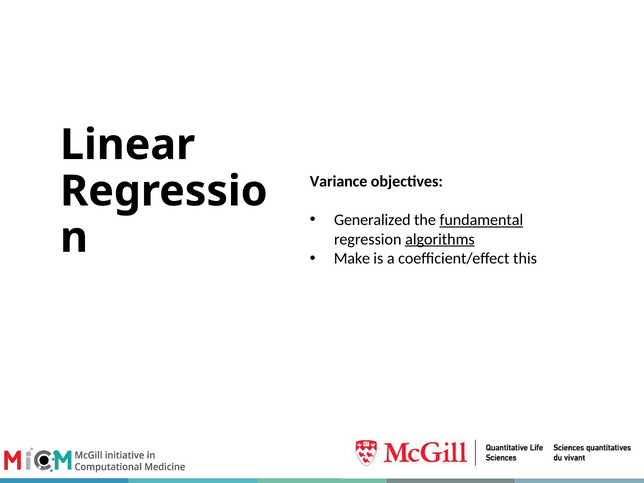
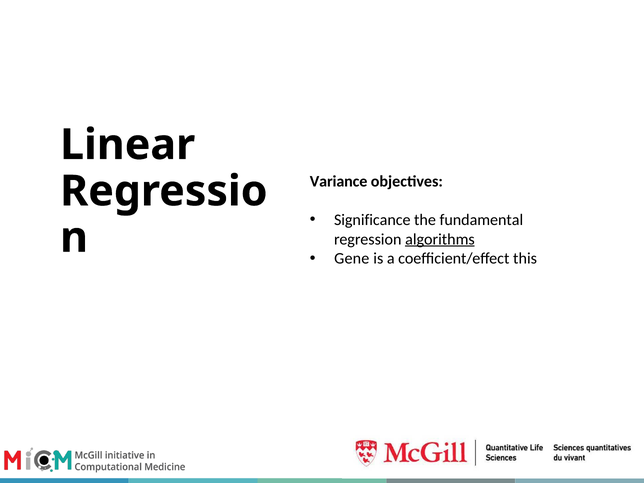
Generalized: Generalized -> Significance (372, 220)
fundamental underline: present -> none (481, 220)
Make: Make -> Gene (352, 259)
